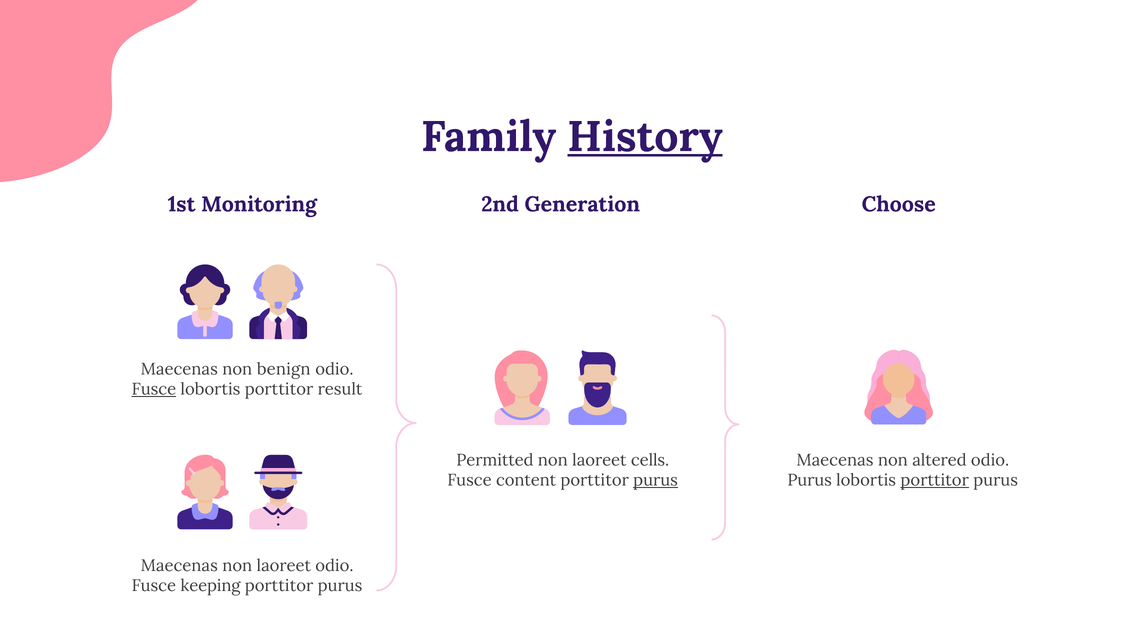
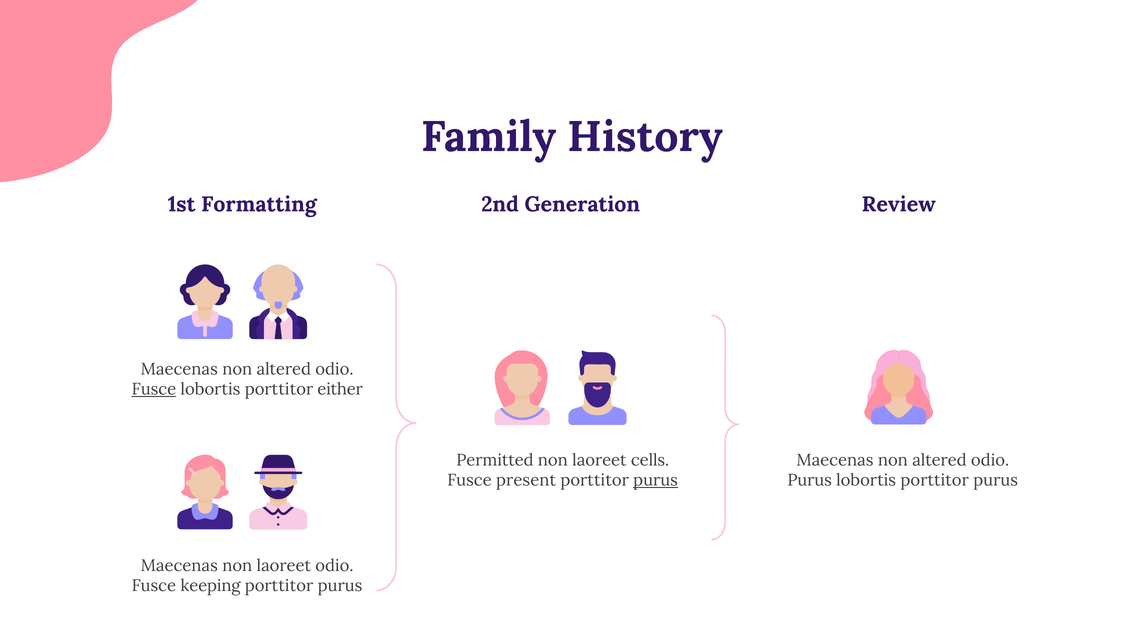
History underline: present -> none (645, 137)
Monitoring: Monitoring -> Formatting (259, 204)
Choose: Choose -> Review (899, 204)
benign: benign -> altered (284, 369)
result: result -> either (340, 389)
content: content -> present (526, 480)
porttitor underline: present -> none (935, 480)
